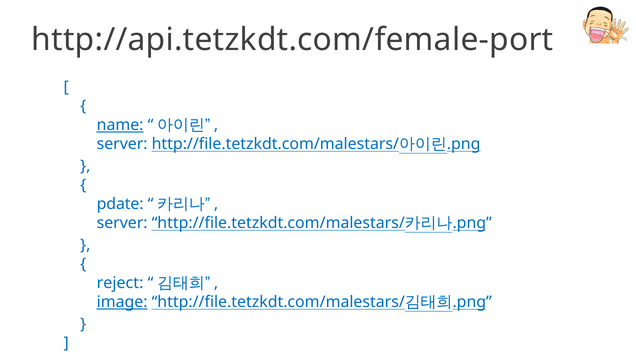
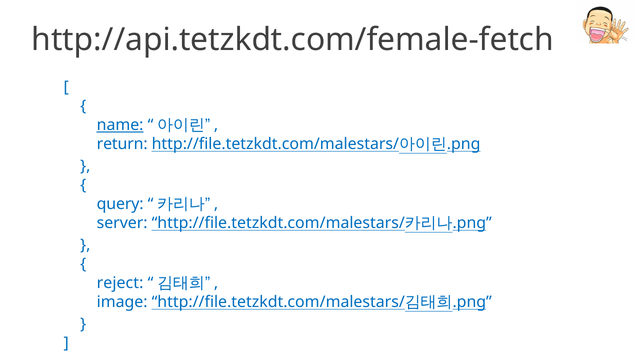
http://api.tetzkdt.com/female-port: http://api.tetzkdt.com/female-port -> http://api.tetzkdt.com/female-fetch (293, 40)
server: server -> return (122, 144)
pdate: pdate -> query (120, 204)
image underline: present -> none (122, 302)
